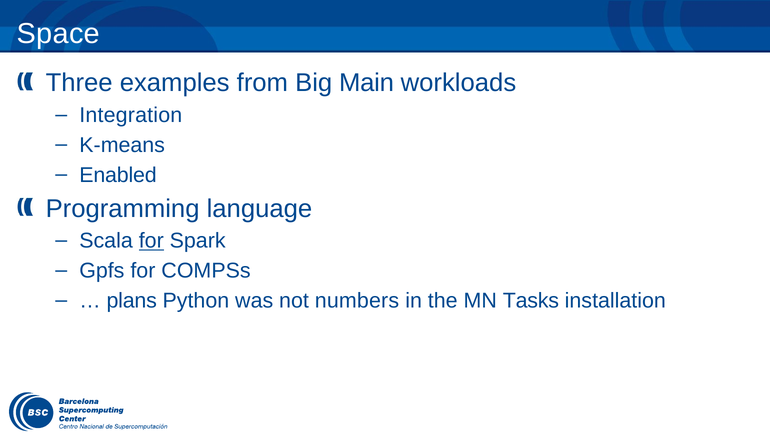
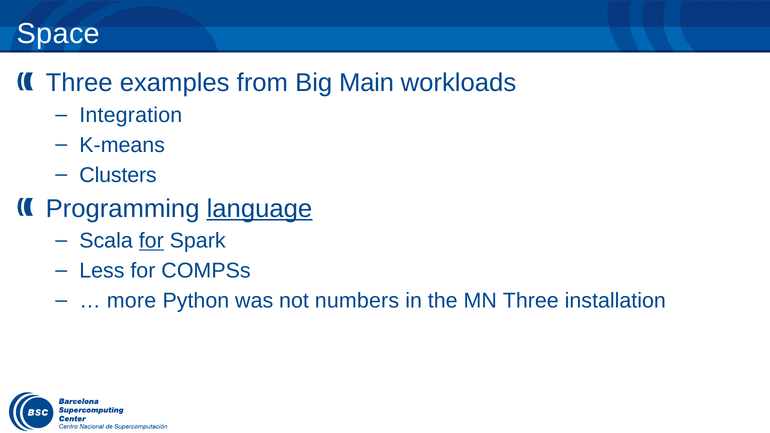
Enabled: Enabled -> Clusters (118, 175)
language underline: none -> present (259, 209)
Gpfs: Gpfs -> Less (102, 271)
plans: plans -> more (131, 301)
MN Tasks: Tasks -> Three (531, 301)
